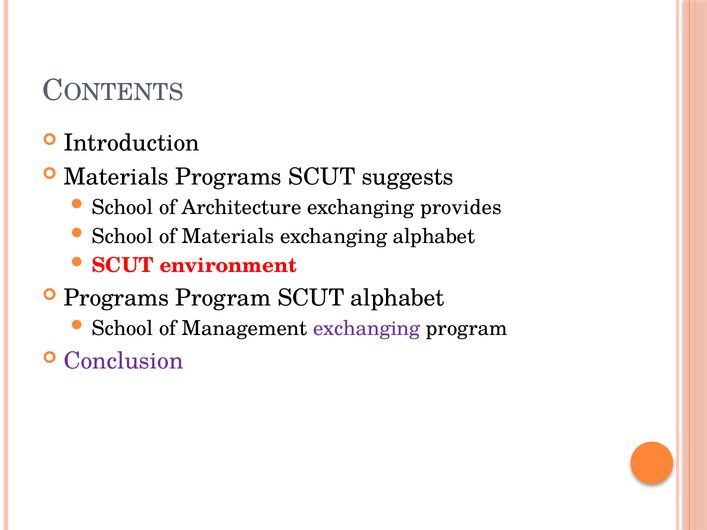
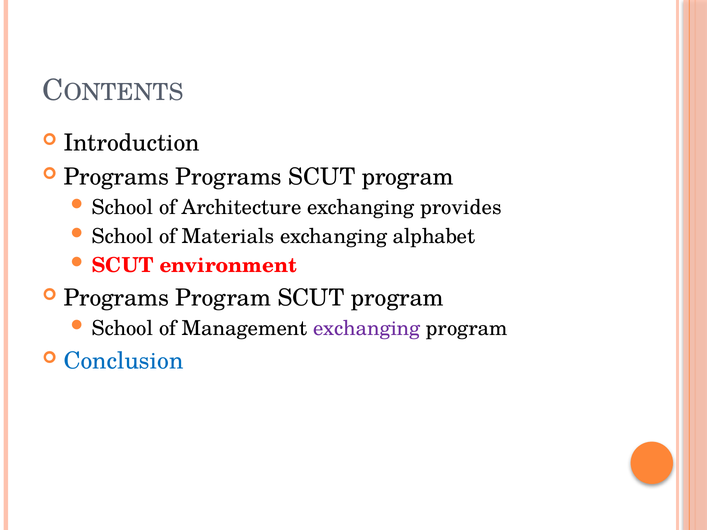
Materials: Materials -> Programs (116, 177)
Programs SCUT suggests: suggests -> program (408, 177)
Program SCUT alphabet: alphabet -> program (397, 298)
Conclusion colour: purple -> blue (123, 361)
